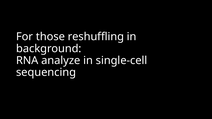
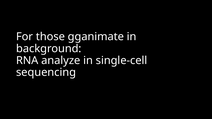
reshuffling: reshuffling -> gganimate (96, 37)
